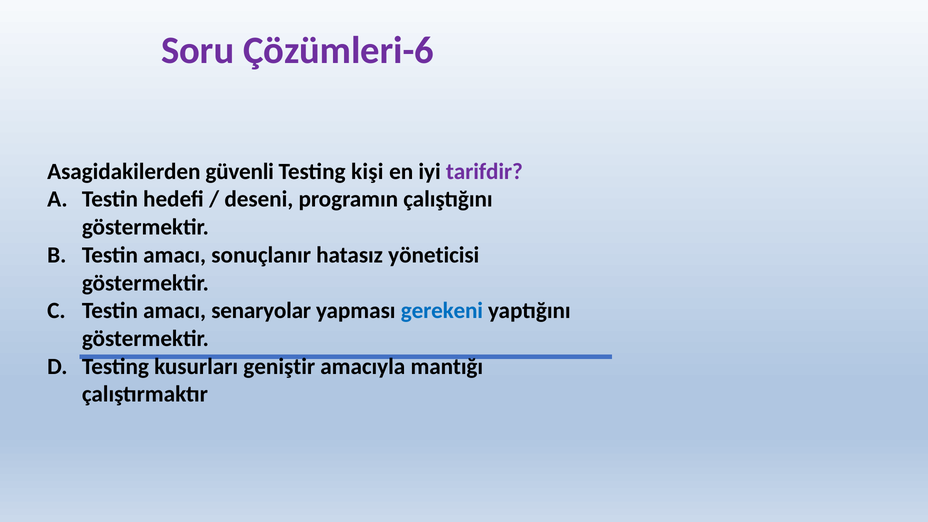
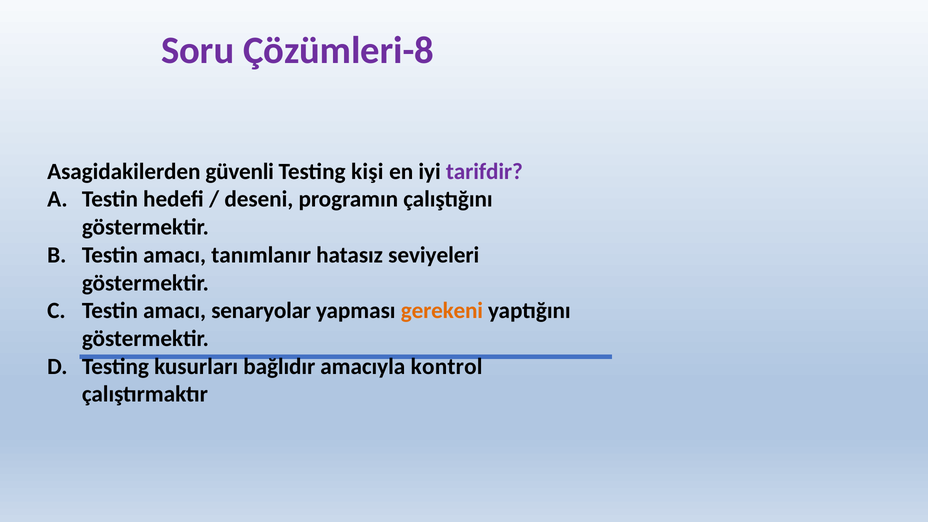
Çözümleri-6: Çözümleri-6 -> Çözümleri-8 (339, 50)
sonuçlanır: sonuçlanır -> tanımlanır (261, 255)
yöneticisi: yöneticisi -> seviyeleri (434, 255)
gerekeni colour: blue -> orange (442, 311)
geniştir: geniştir -> bağlıdır (279, 366)
mantığı: mantığı -> kontrol (447, 366)
